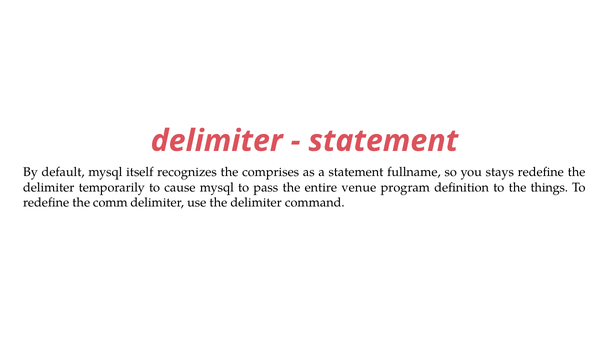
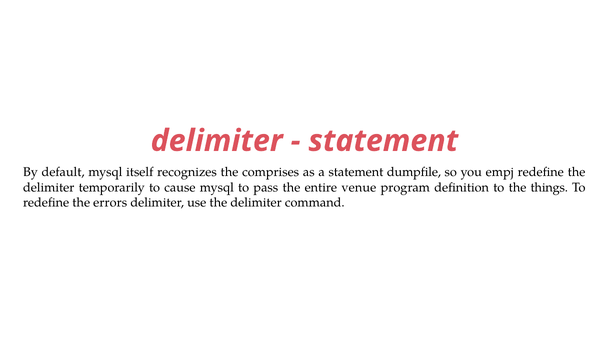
fullname: fullname -> dumpfile (414, 172)
stays: stays -> empj (500, 172)
comm: comm -> errors (110, 202)
